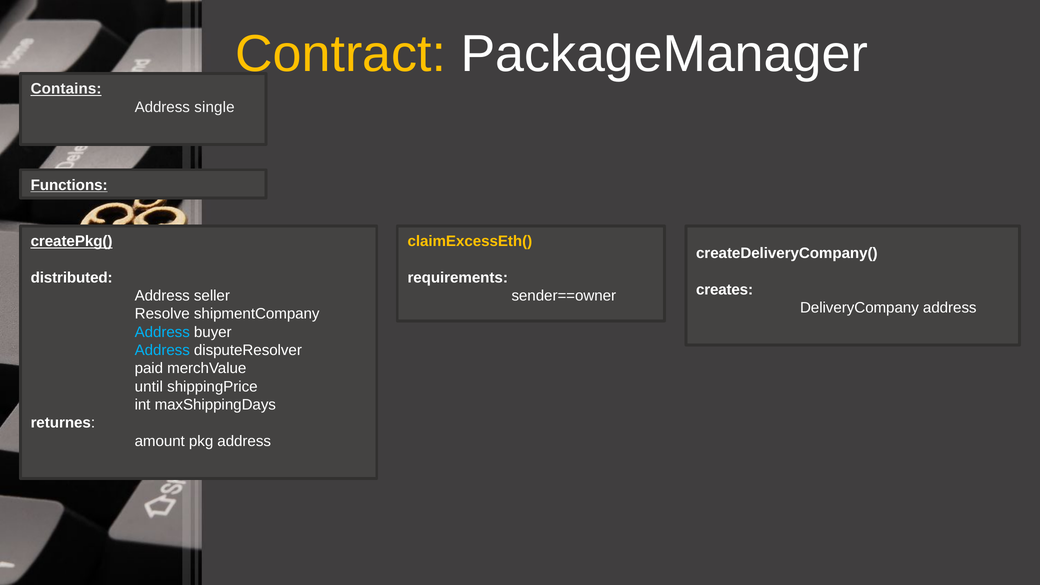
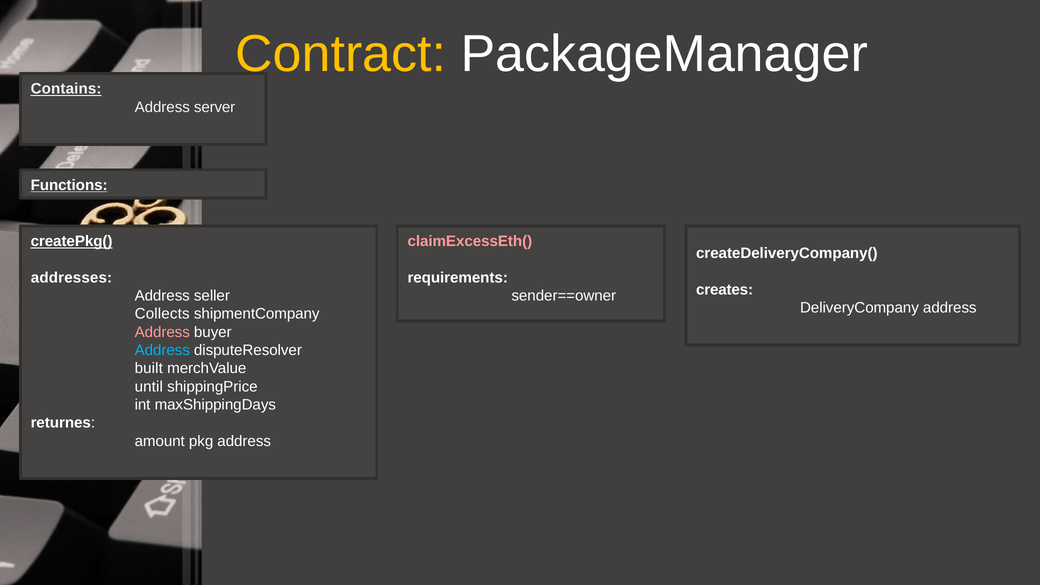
single: single -> server (215, 107)
claimExcessEth( colour: yellow -> pink (470, 241)
distributed: distributed -> addresses (72, 278)
Resolve: Resolve -> Collects (162, 314)
Address colour: light blue -> pink (162, 332)
paid: paid -> built (149, 368)
